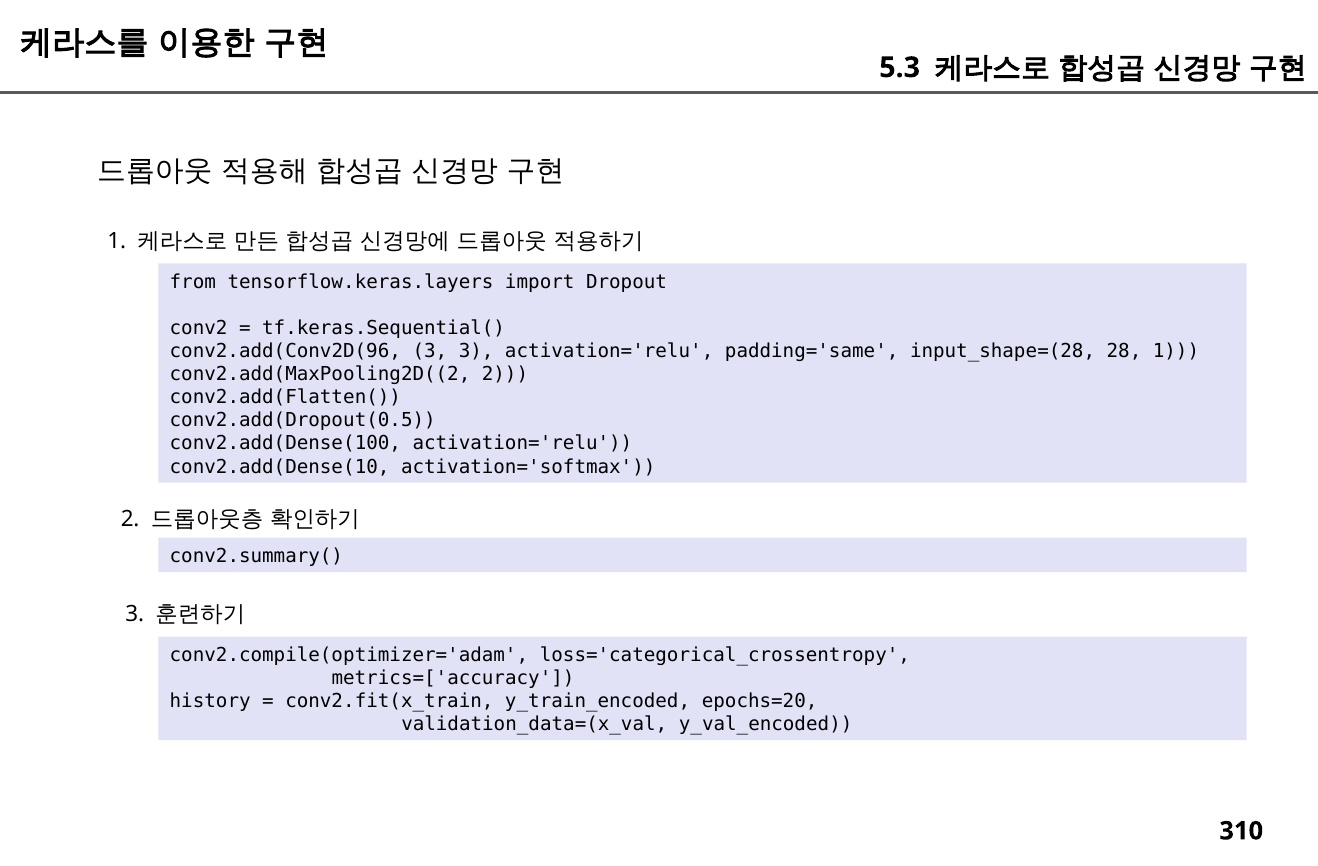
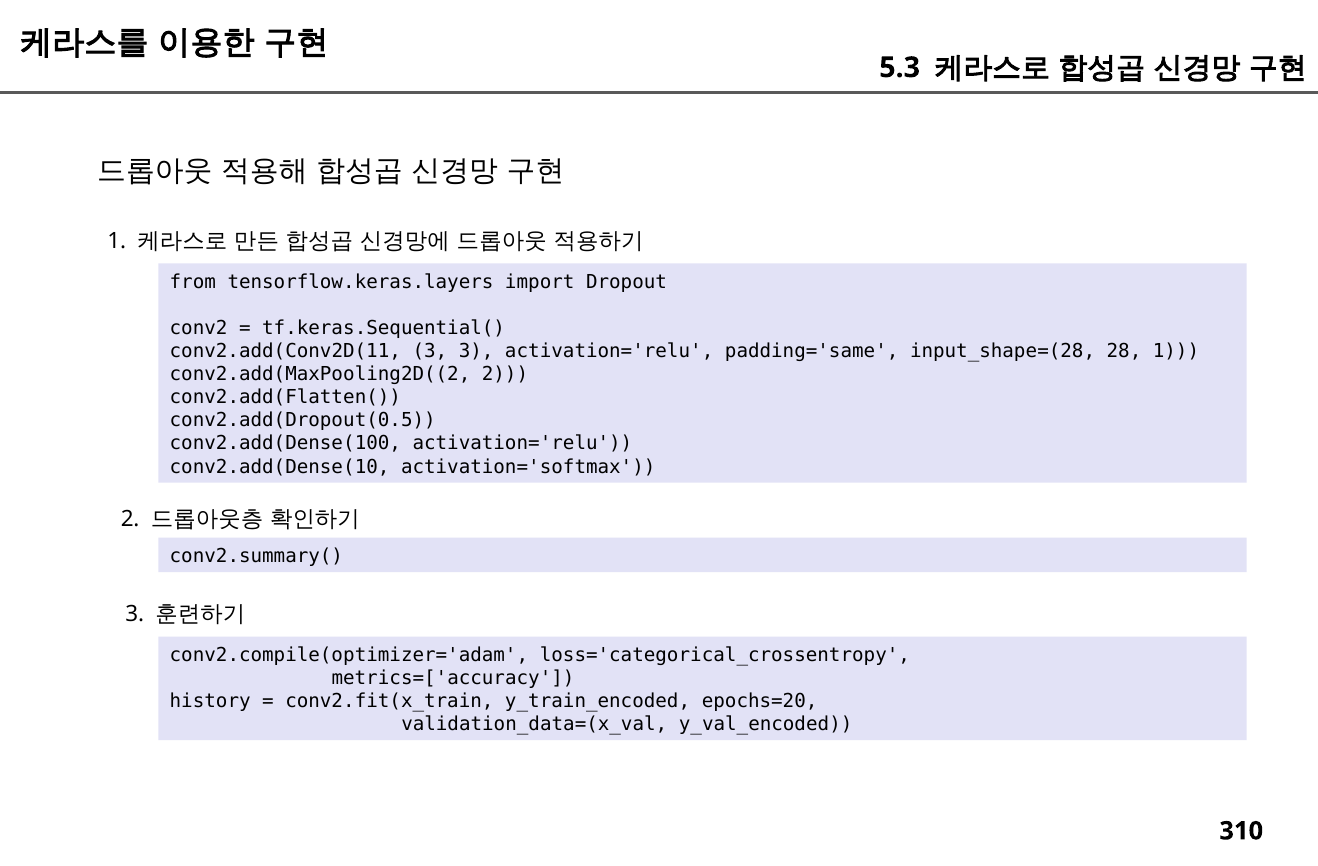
conv2.add(Conv2D(96: conv2.add(Conv2D(96 -> conv2.add(Conv2D(11 (285, 351)
